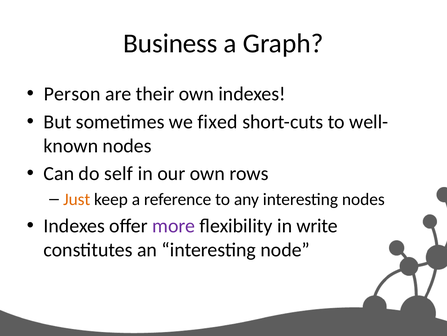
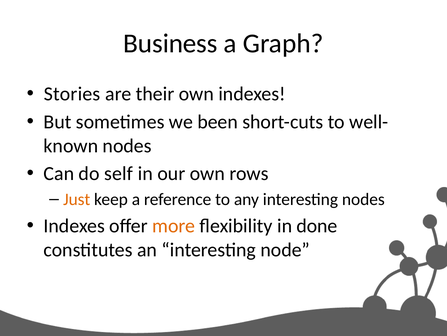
Person: Person -> Stories (72, 94)
fixed: fixed -> been (218, 122)
more colour: purple -> orange (174, 225)
write: write -> done (317, 225)
